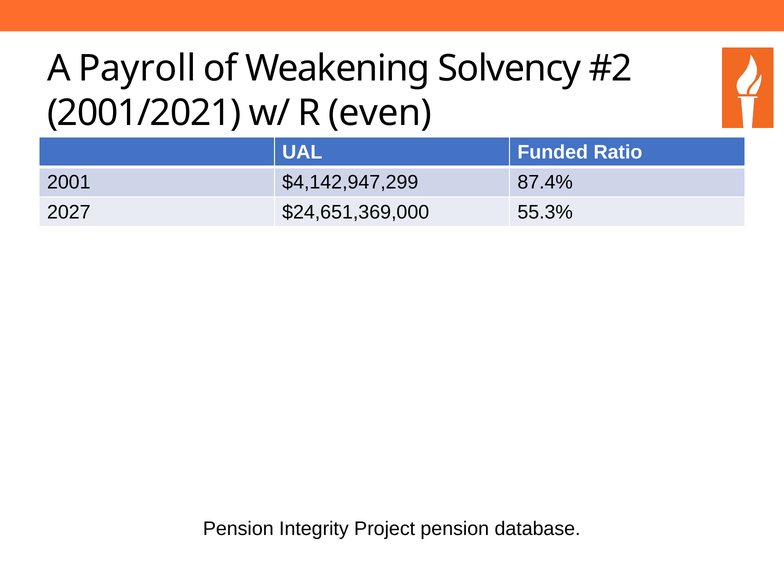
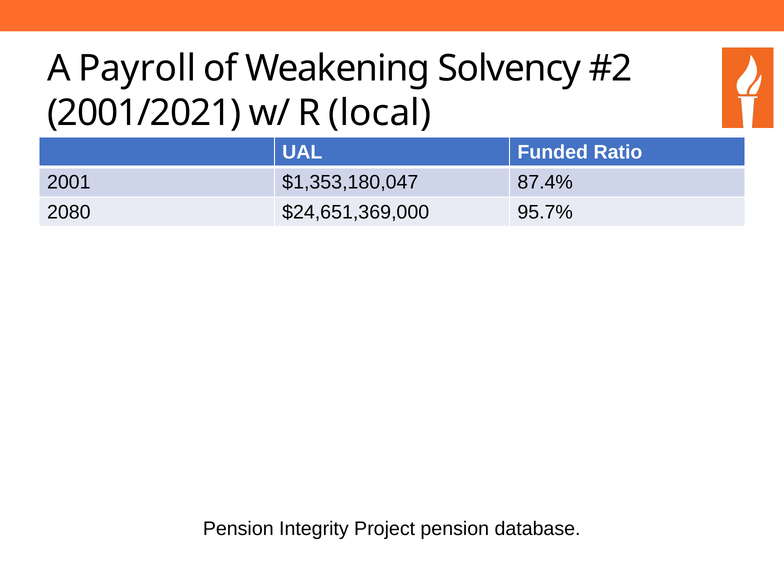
even: even -> local (380, 113)
$4,142,947,299: $4,142,947,299 -> $1,353,180,047 (350, 182)
2027: 2027 -> 2080 (69, 212)
55.3%: 55.3% -> 95.7% (545, 212)
